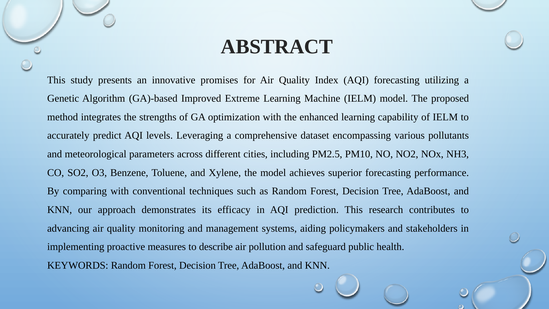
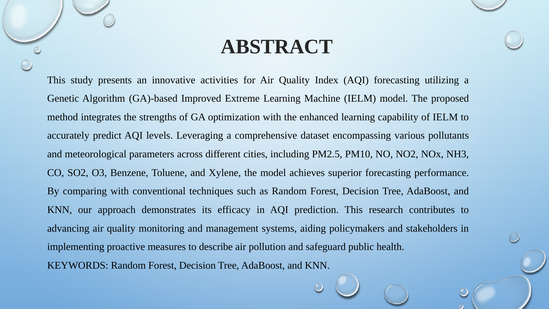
promises: promises -> activities (219, 80)
